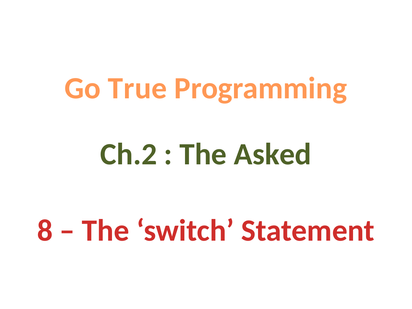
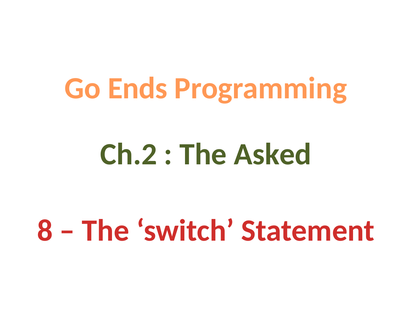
True: True -> Ends (138, 88)
